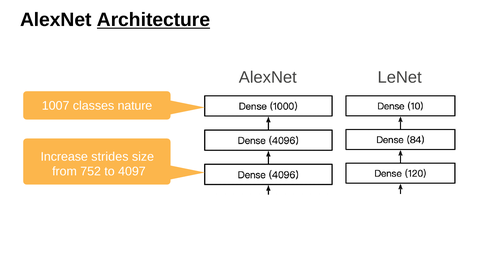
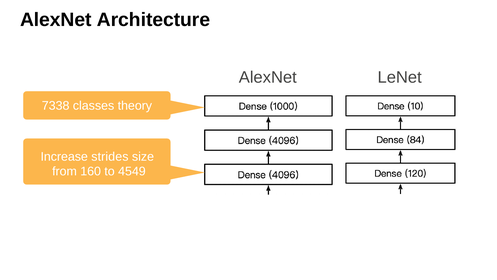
Architecture underline: present -> none (154, 20)
1007: 1007 -> 7338 (56, 106)
nature: nature -> theory (135, 106)
752: 752 -> 160 (91, 171)
4097: 4097 -> 4549 (132, 171)
